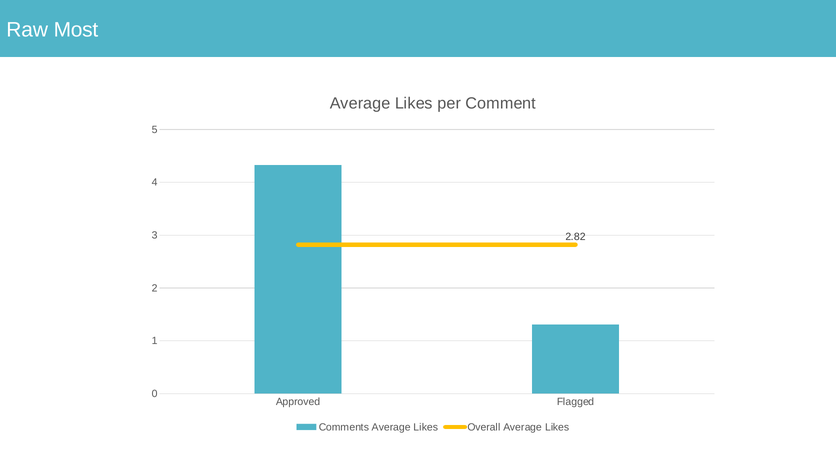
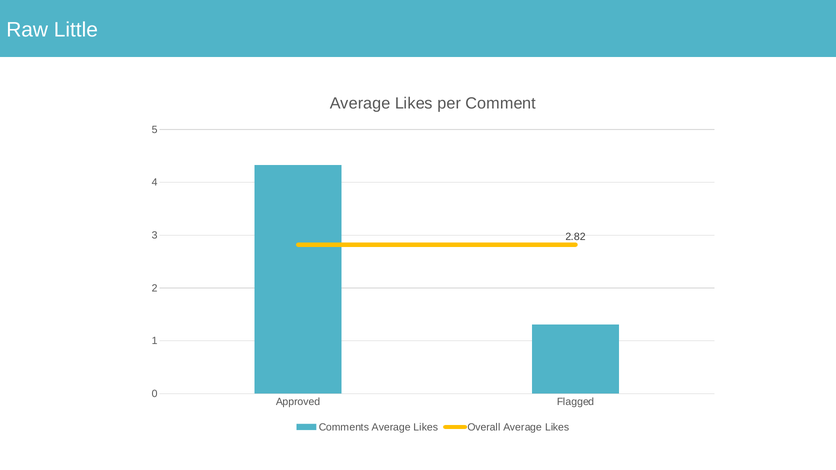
Most: Most -> Little (76, 30)
